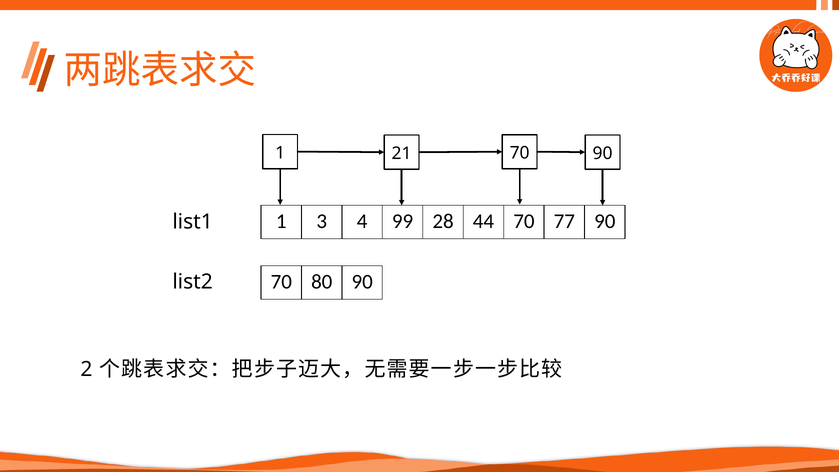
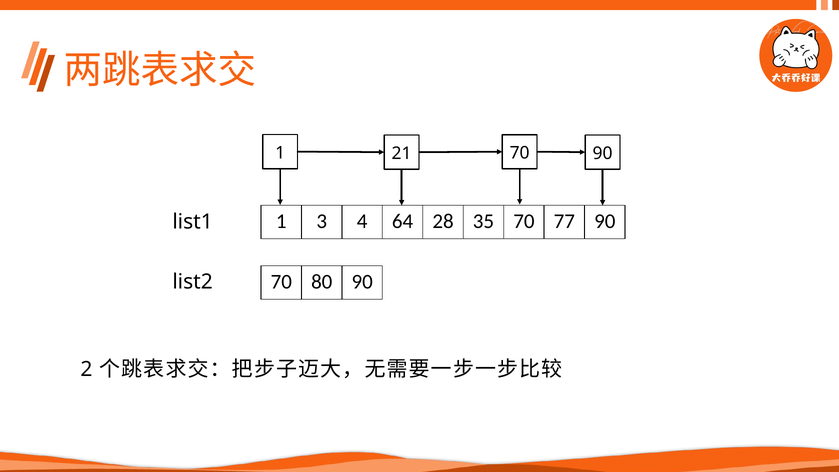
99: 99 -> 64 (403, 221)
44: 44 -> 35 (483, 221)
